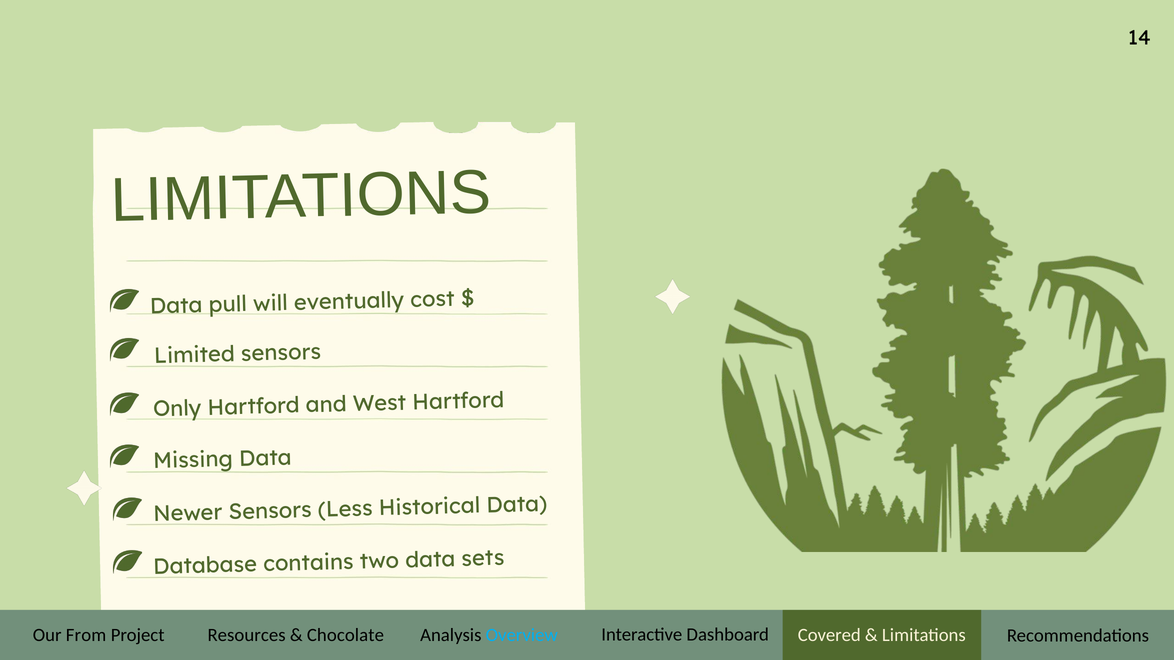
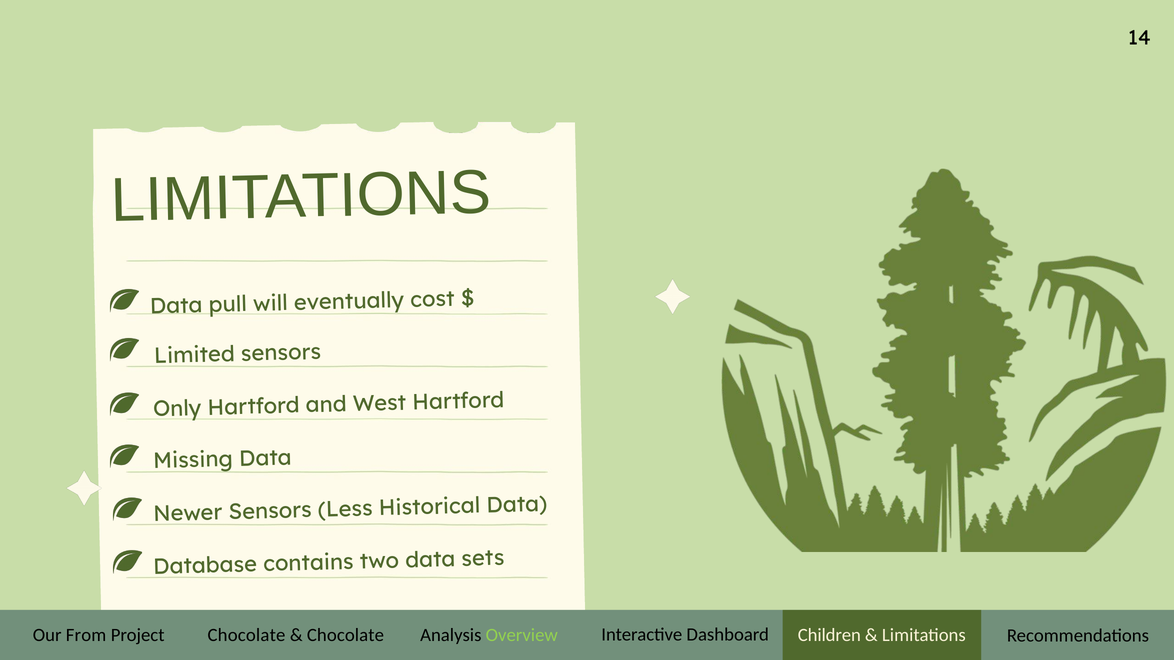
Project Resources: Resources -> Chocolate (246, 635)
Overview colour: light blue -> light green (522, 635)
Covered: Covered -> Children (829, 636)
